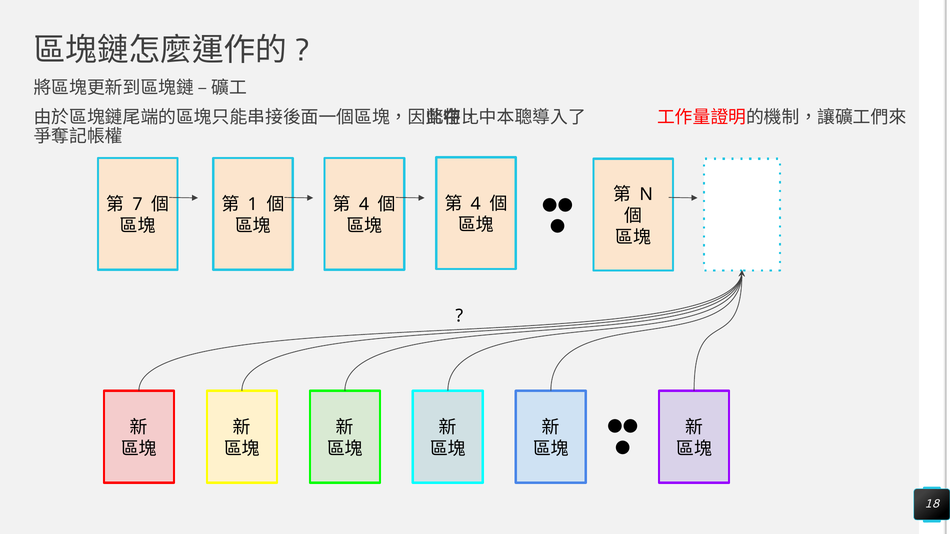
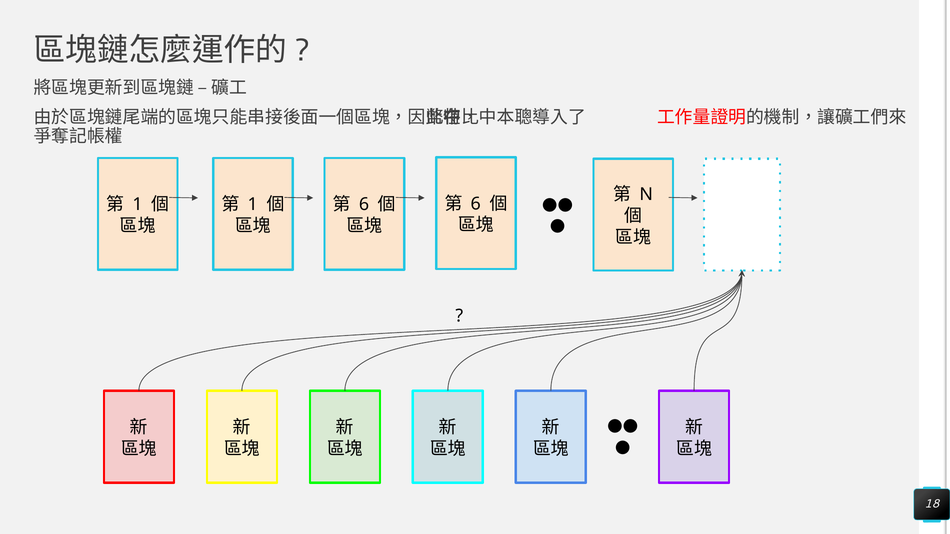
4: 4 -> 6 (476, 204)
7: 7 -> 1 (137, 205)
4: 4 -> 6 (364, 205)
